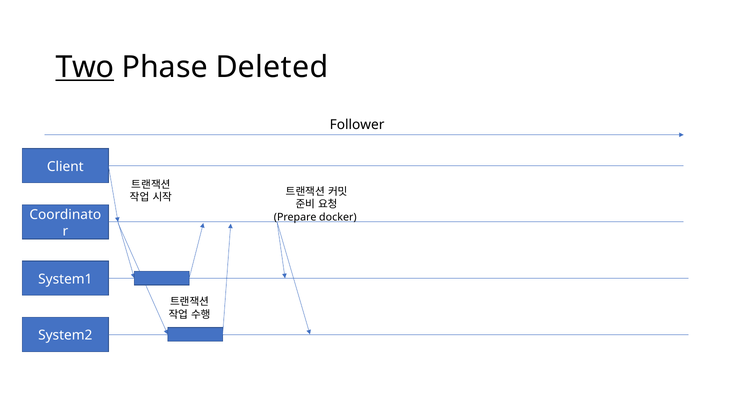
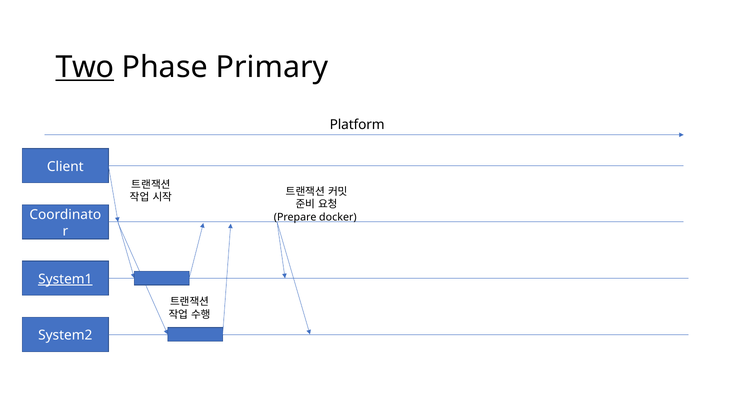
Deleted: Deleted -> Primary (272, 67)
Follower: Follower -> Platform (357, 125)
System1 underline: none -> present (65, 279)
